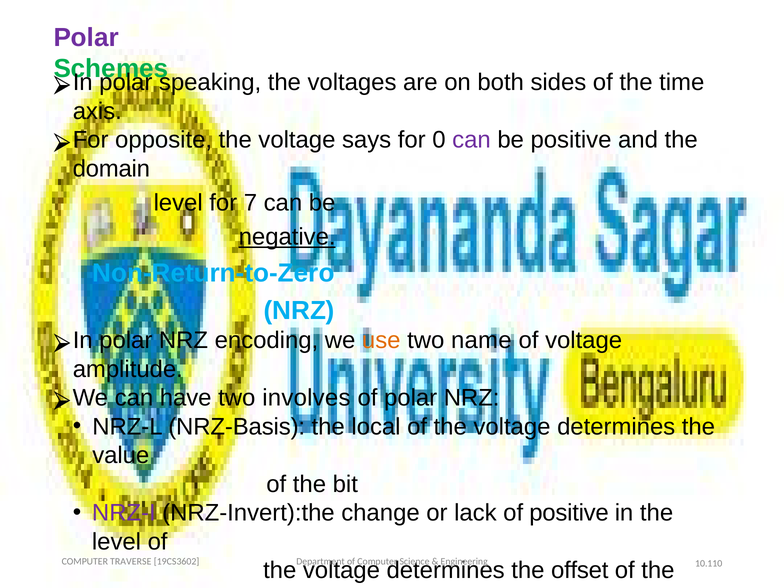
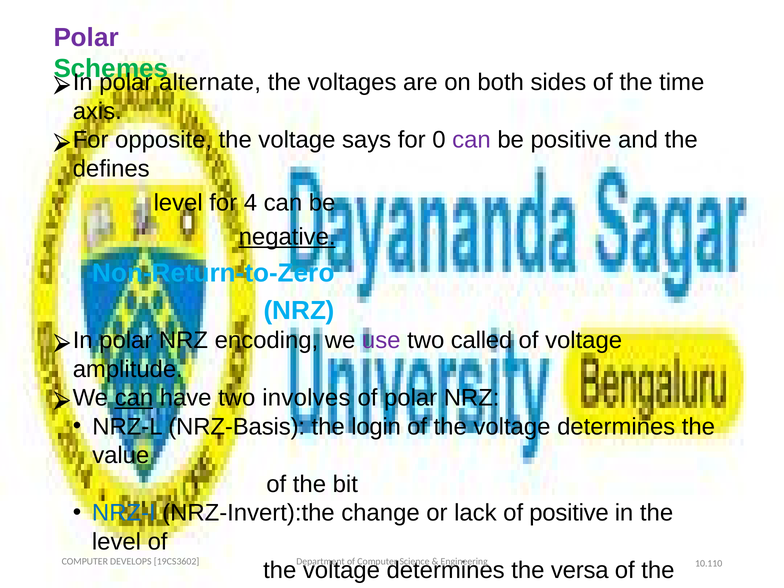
speaking: speaking -> alternate (210, 83)
domain: domain -> defines (111, 169)
7: 7 -> 4 (250, 203)
use colour: orange -> purple (381, 341)
name: name -> called (482, 341)
can underline: none -> present (134, 398)
local: local -> login (376, 427)
NRZ-I colour: purple -> blue (124, 513)
TRAVERSE: TRAVERSE -> DEVELOPS (131, 561)
offset: offset -> versa (580, 571)
